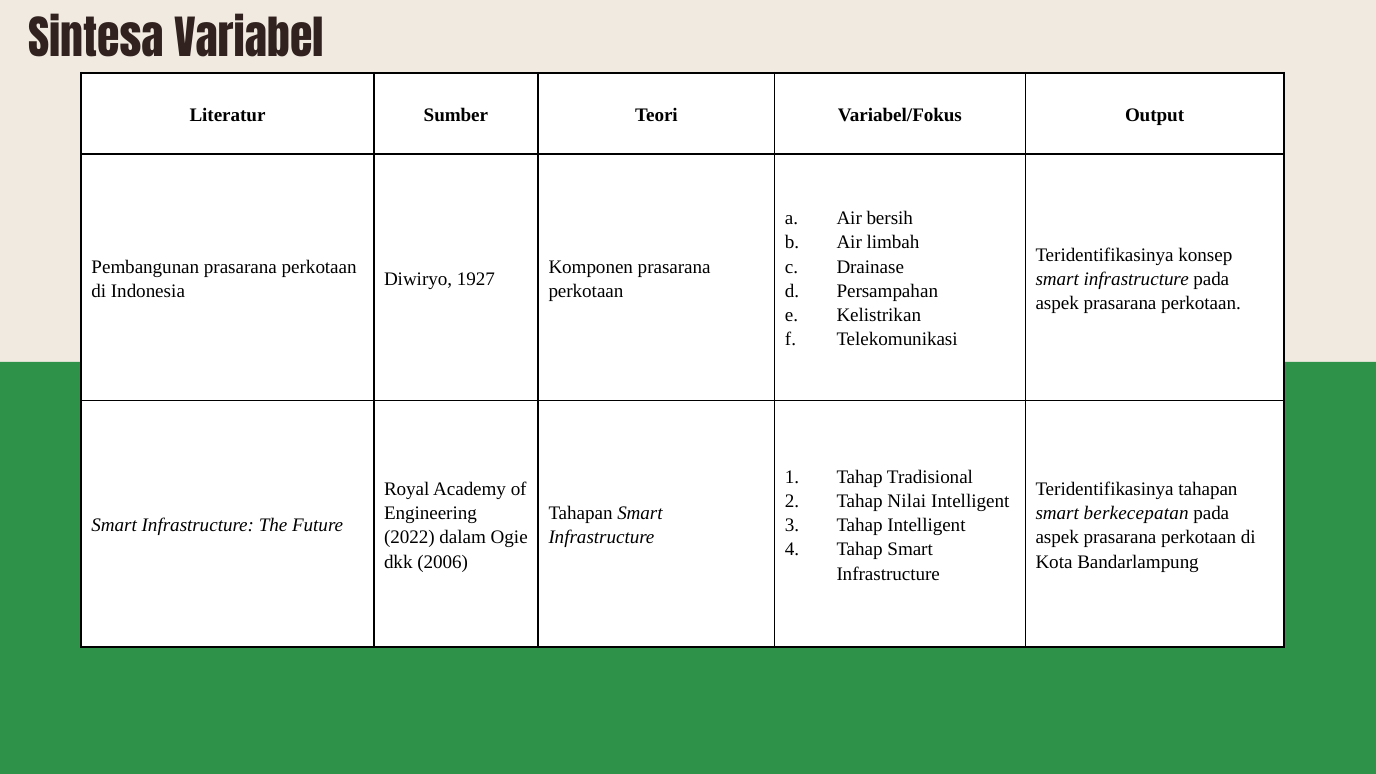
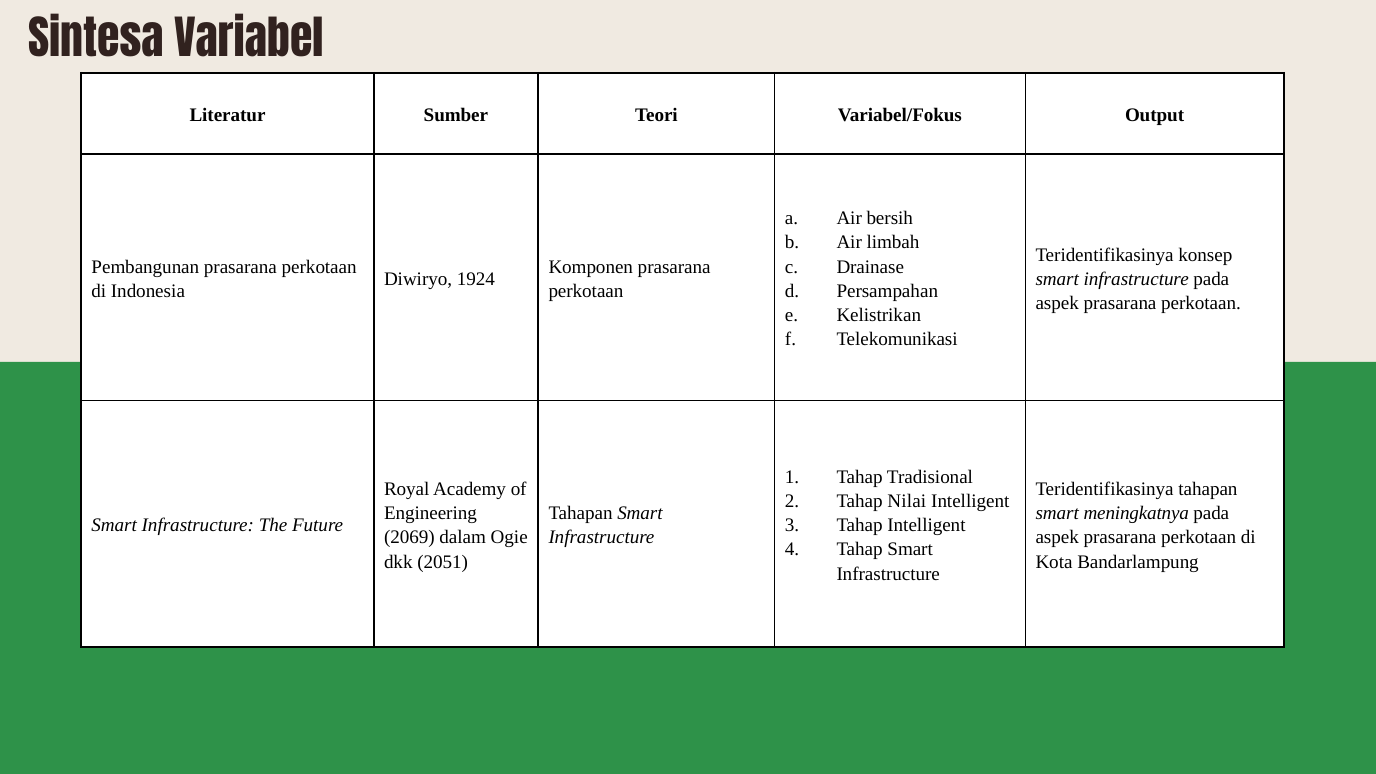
1927: 1927 -> 1924 (476, 279)
berkecepatan: berkecepatan -> meningkatnya (1136, 513)
2022: 2022 -> 2069 (409, 538)
2006: 2006 -> 2051 (443, 562)
